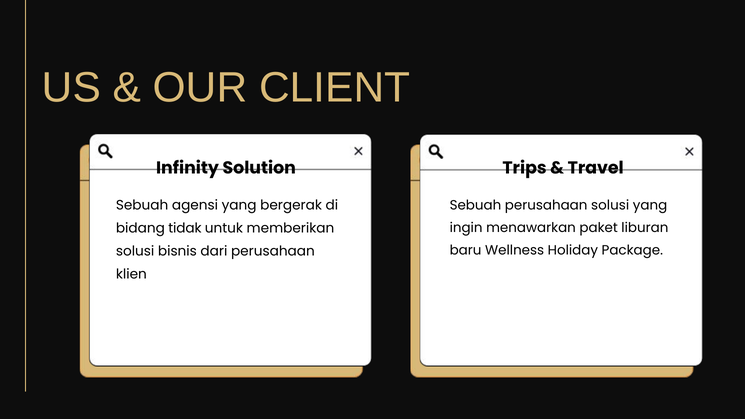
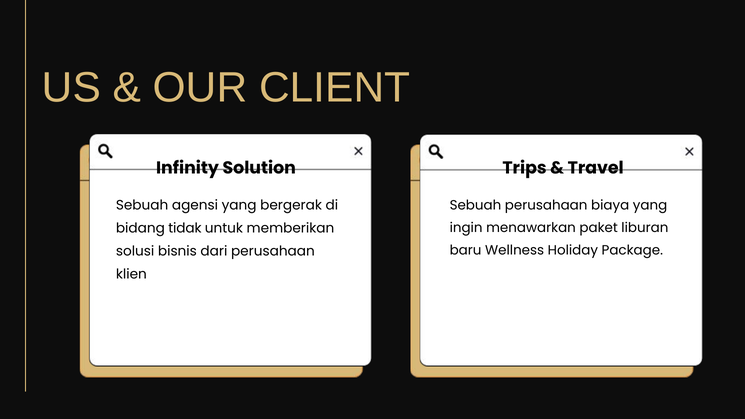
perusahaan solusi: solusi -> biaya (610, 205)
